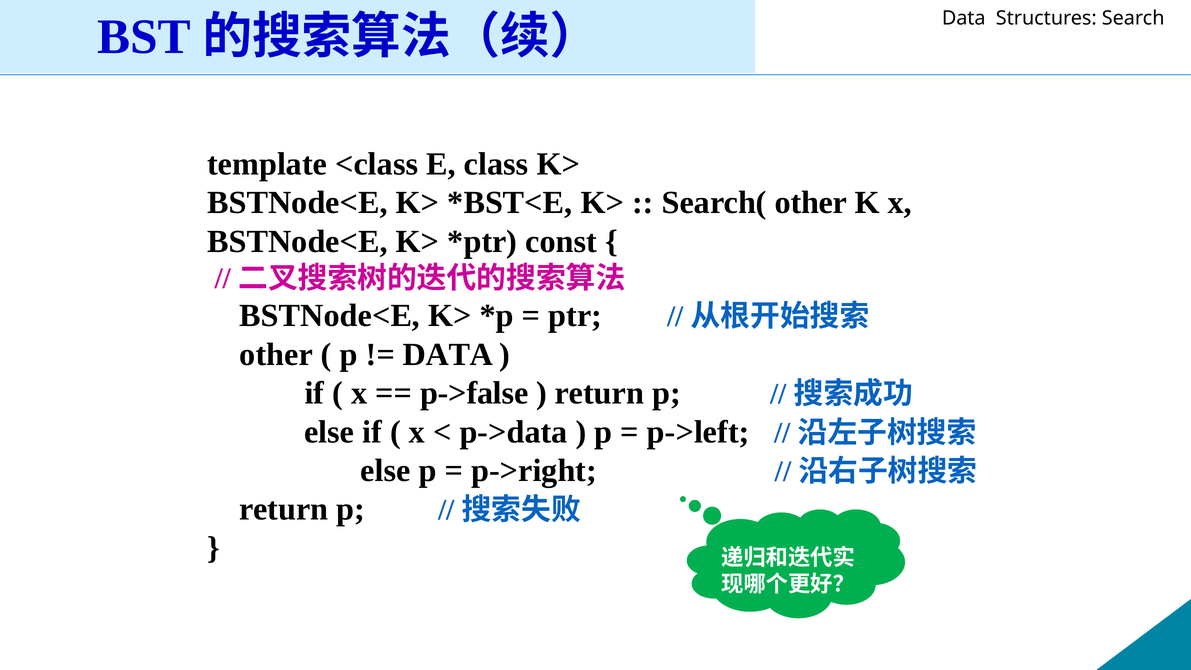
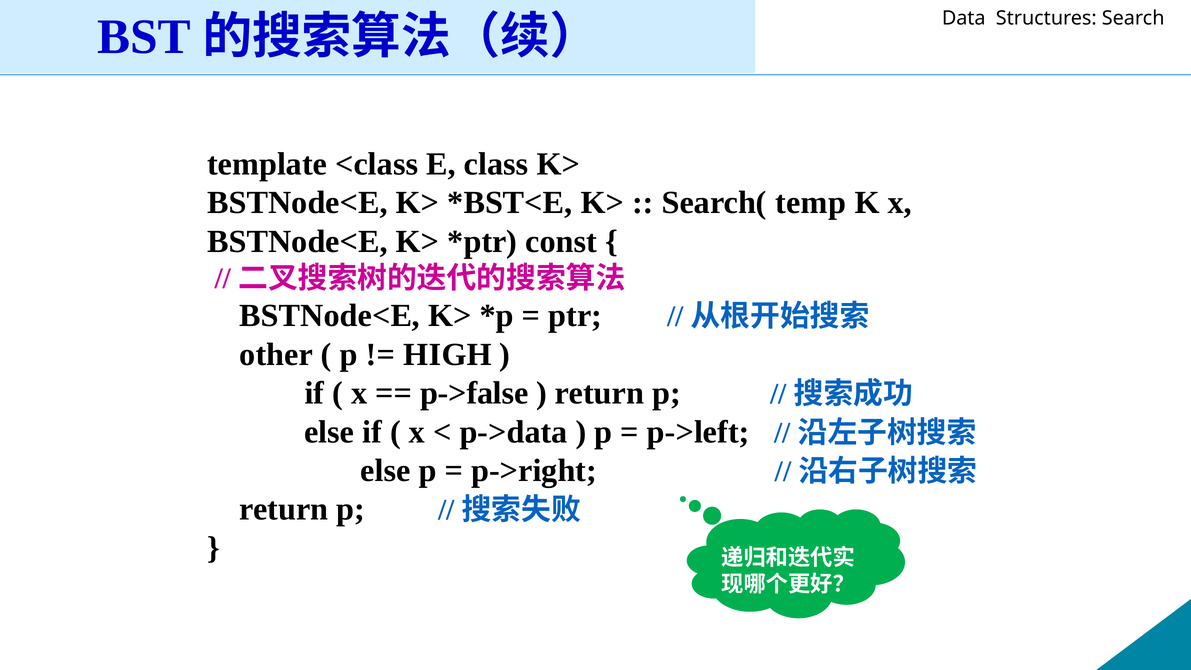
Search( other: other -> temp (811, 203)
DATA: DATA -> HIGH (448, 354)
